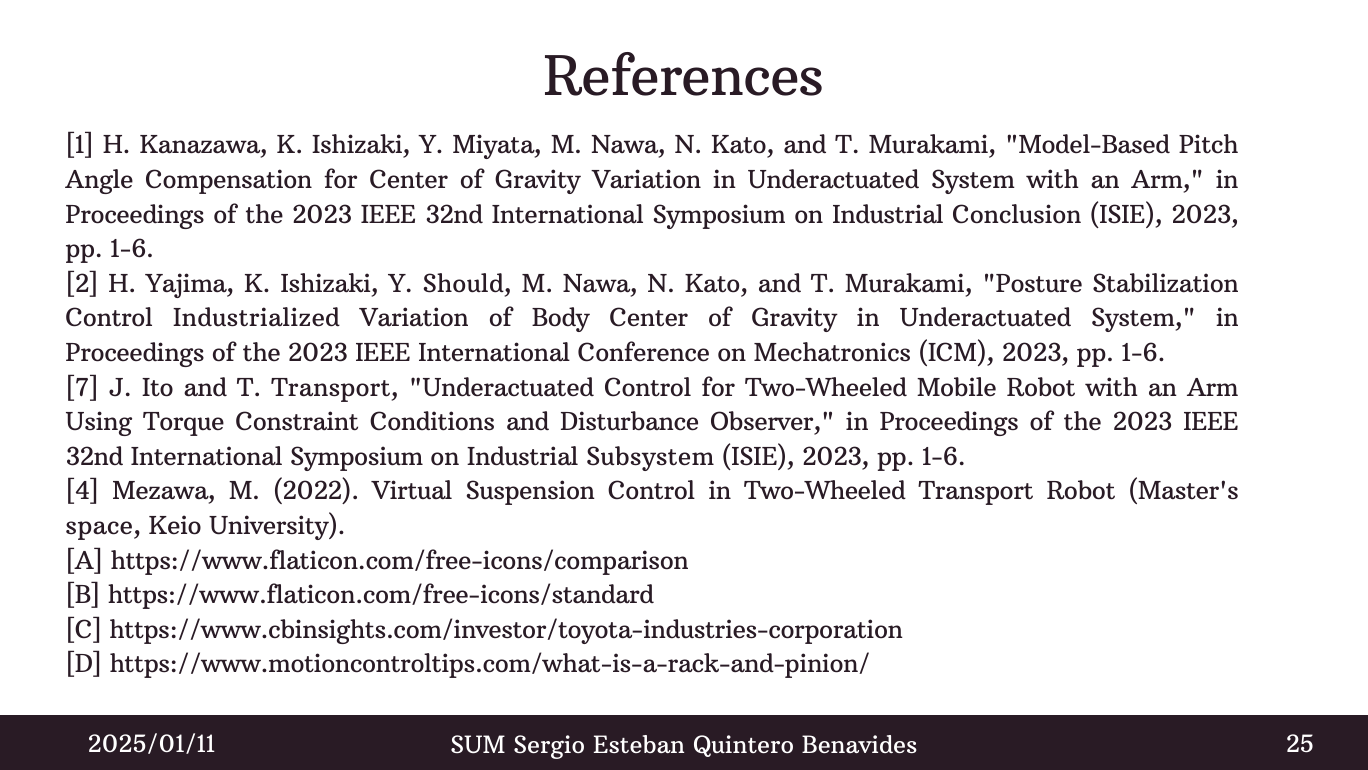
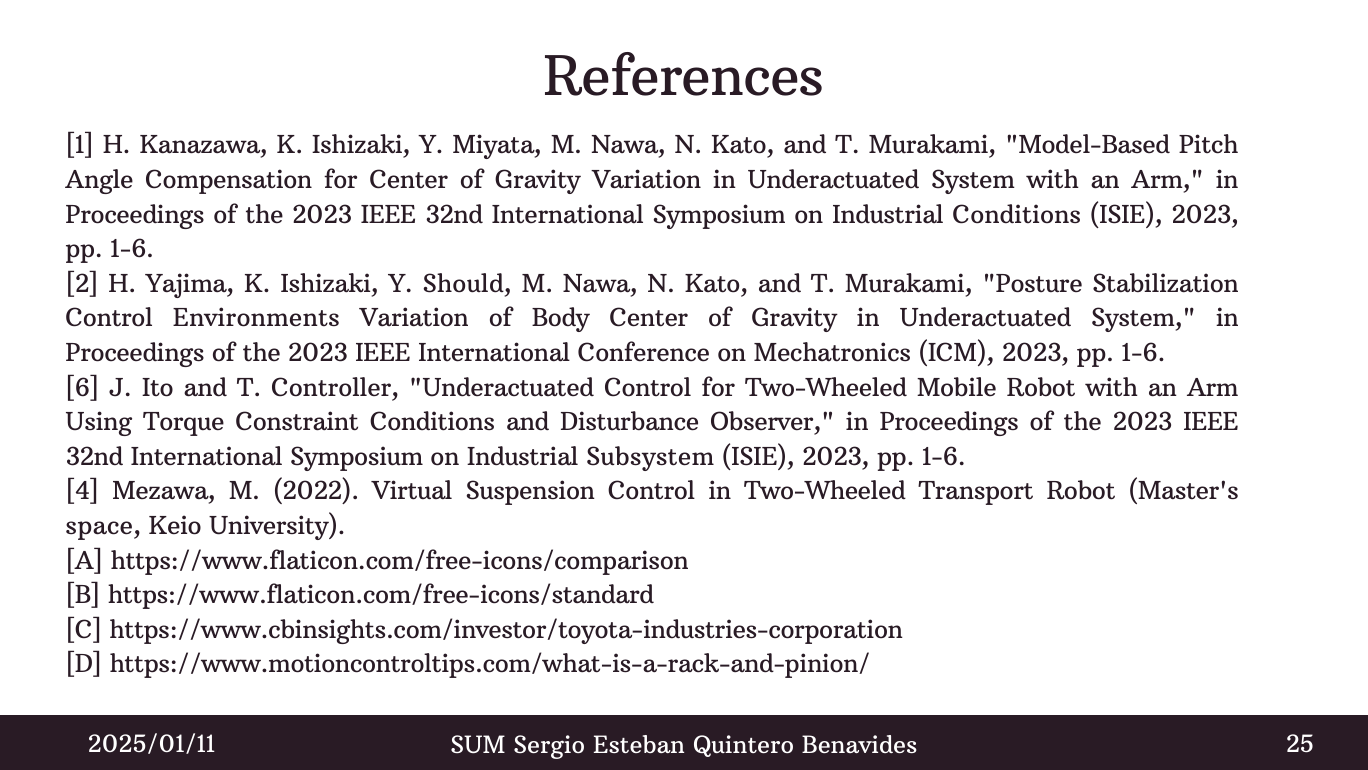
Industrial Conclusion: Conclusion -> Conditions (1017, 215)
Industrialized: Industrialized -> Environments (256, 319)
7: 7 -> 6 (82, 388)
T Transport: Transport -> Controller (335, 388)
